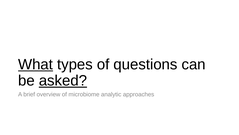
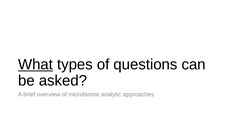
asked underline: present -> none (63, 80)
